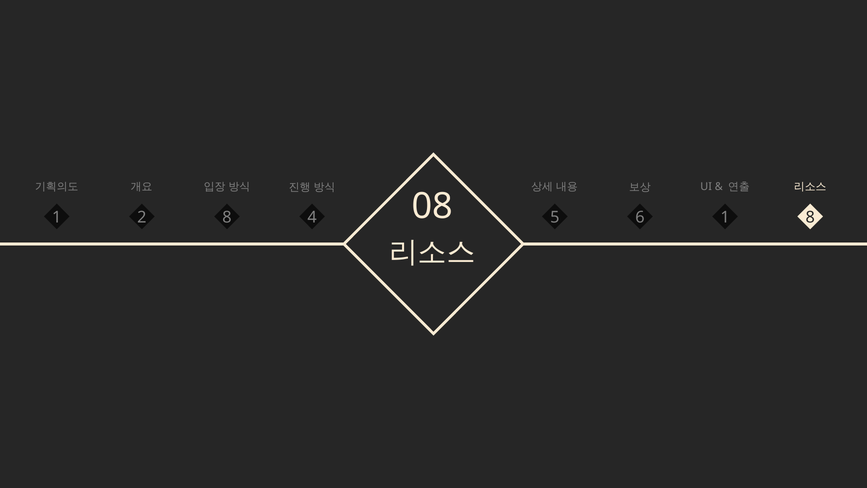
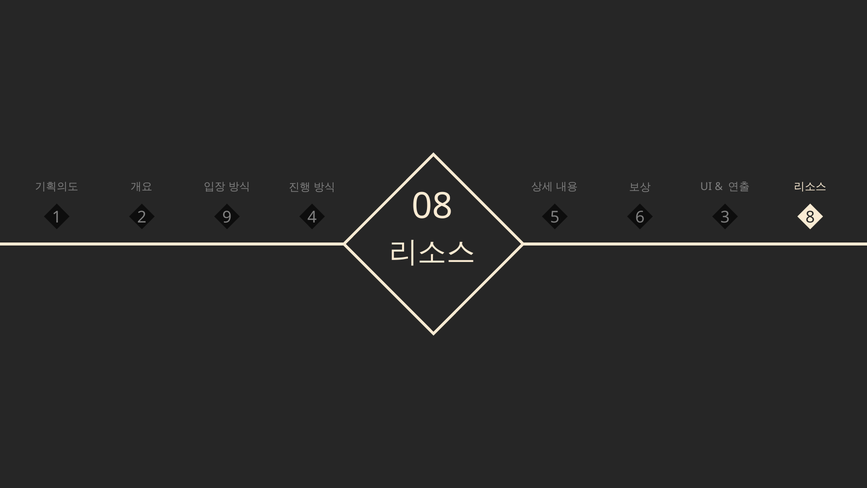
08 1: 1 -> 3 (725, 217)
2 8: 8 -> 9 (227, 217)
